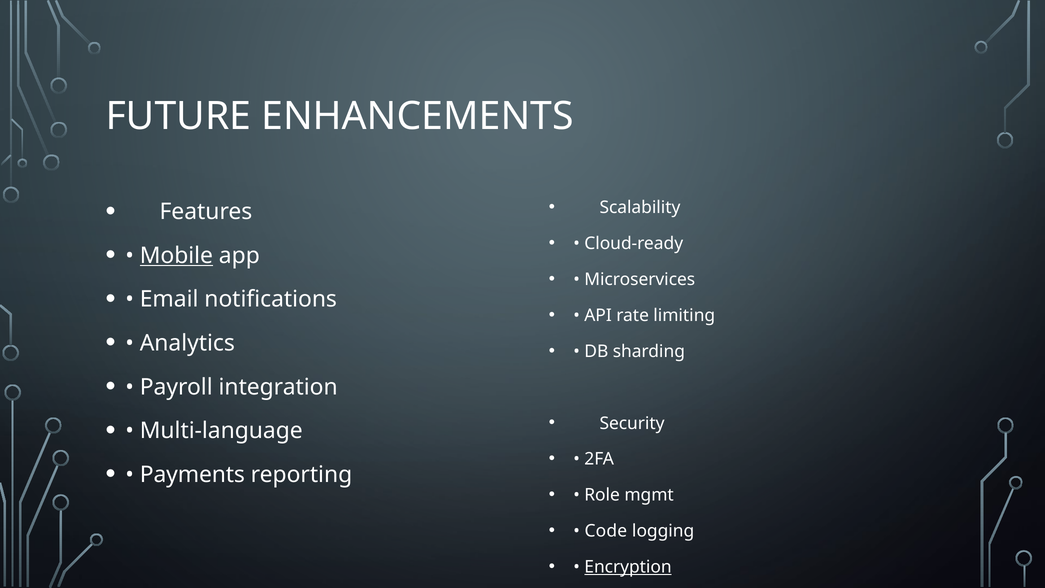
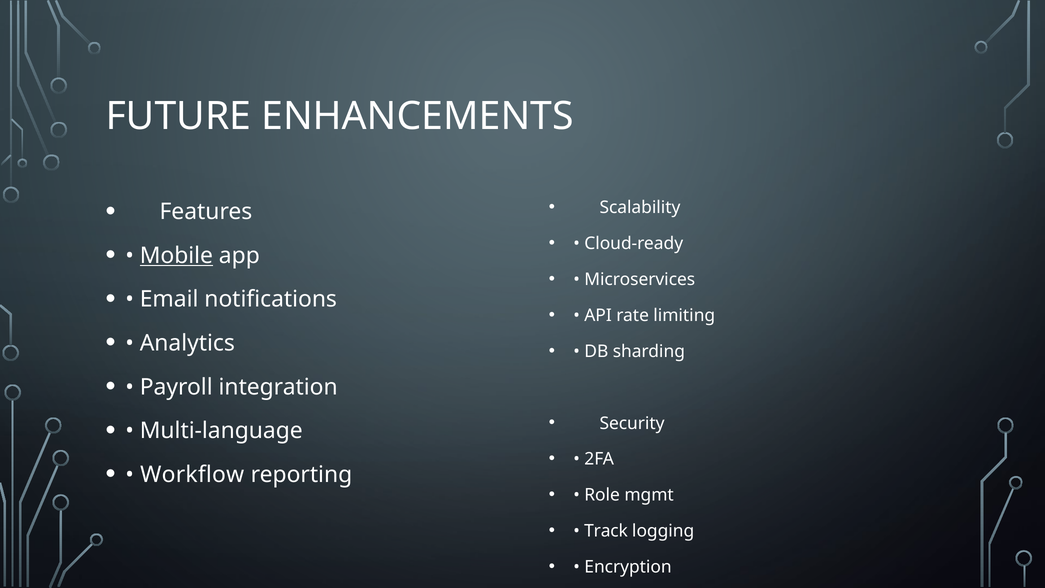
Payments: Payments -> Workflow (192, 474)
Code: Code -> Track (606, 531)
Encryption underline: present -> none (628, 567)
